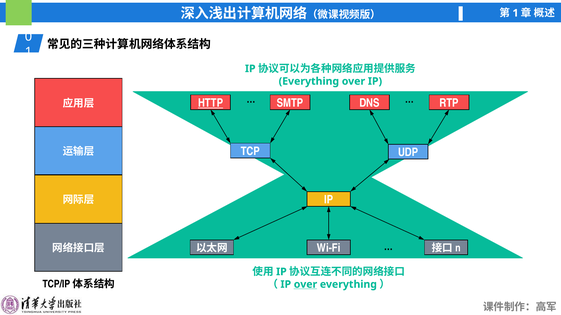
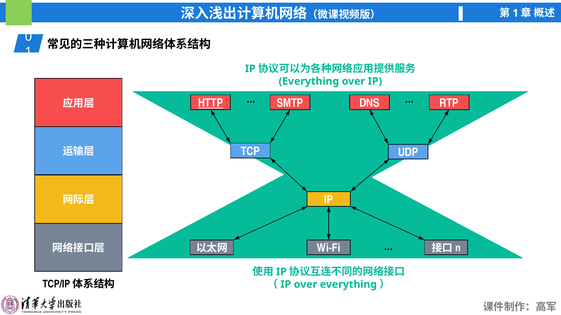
over underline: present -> none (305, 285)
